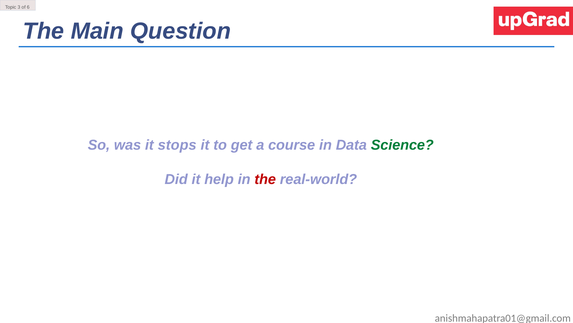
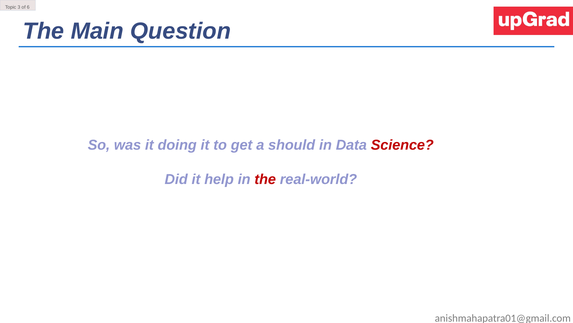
stops: stops -> doing (177, 145)
course: course -> should (292, 145)
Science colour: green -> red (402, 145)
